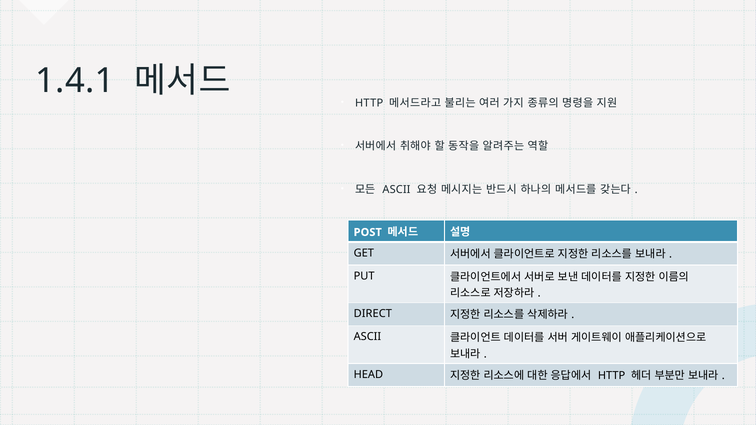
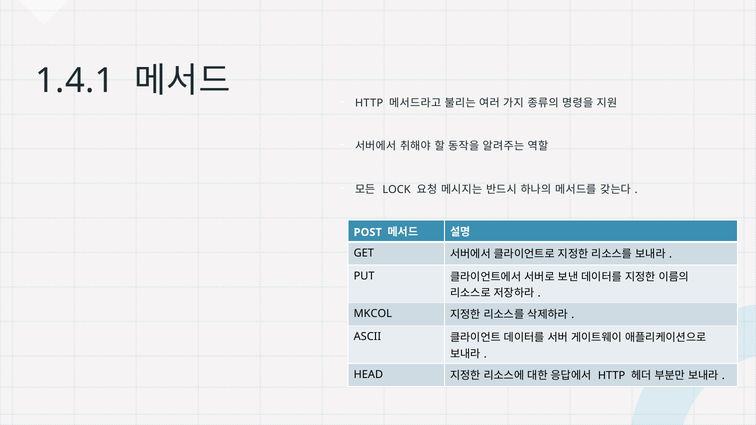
ASCII: ASCII -> LOCK (397, 190)
DIRECT: DIRECT -> MKCOL (373, 314)
